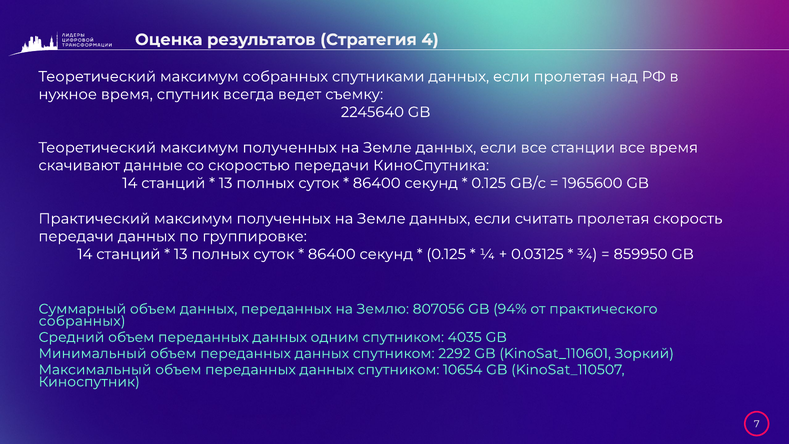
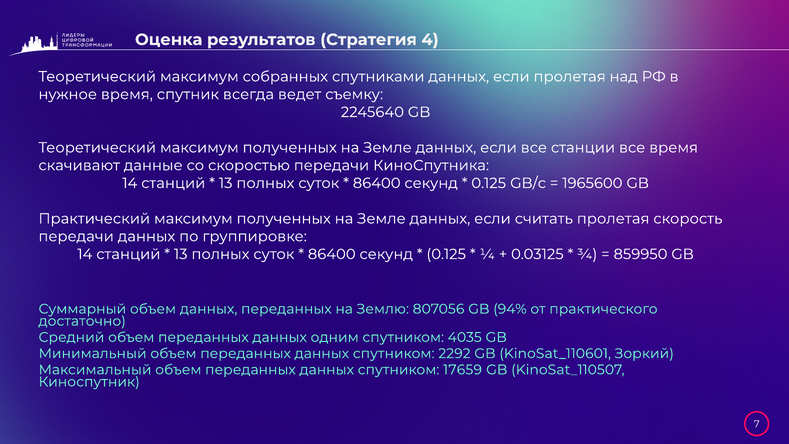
собранных: собранных -> достаточно (82, 321)
10654: 10654 -> 17659 (463, 370)
